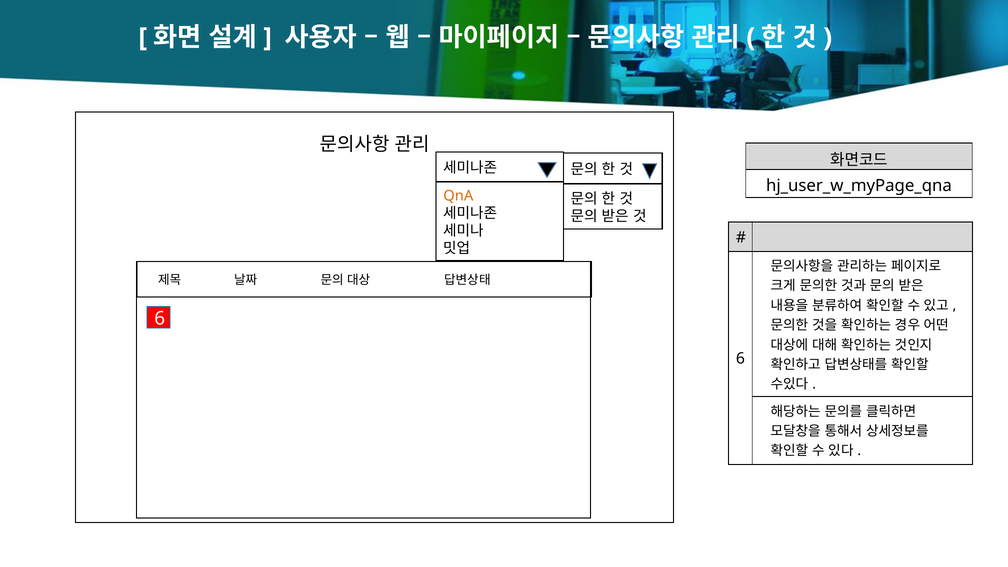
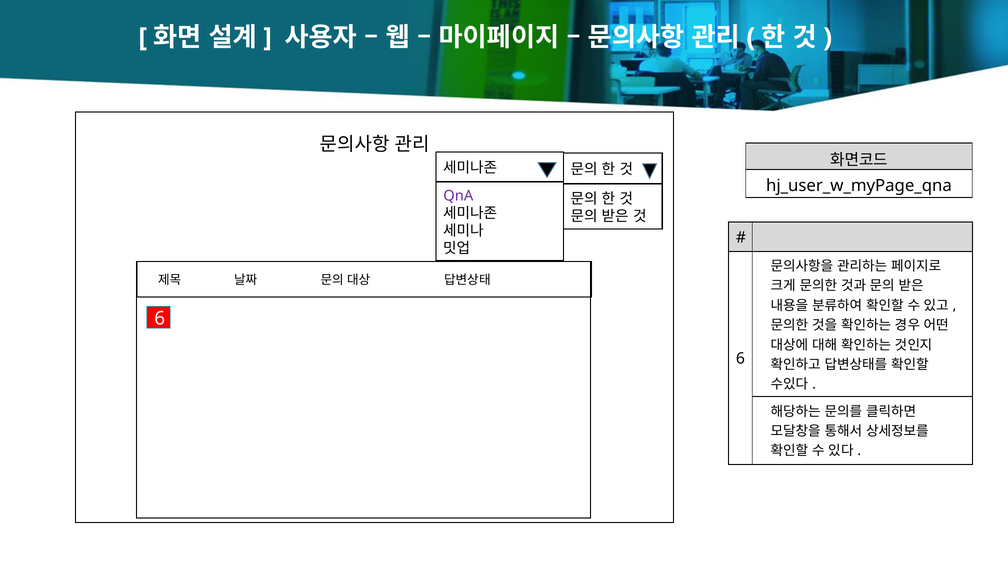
QnA colour: orange -> purple (458, 196)
